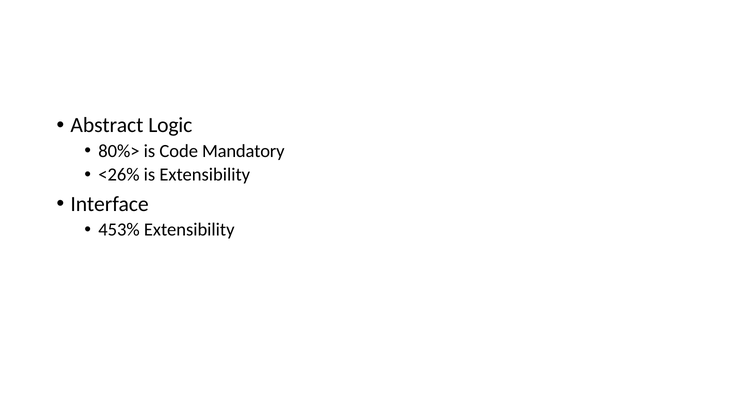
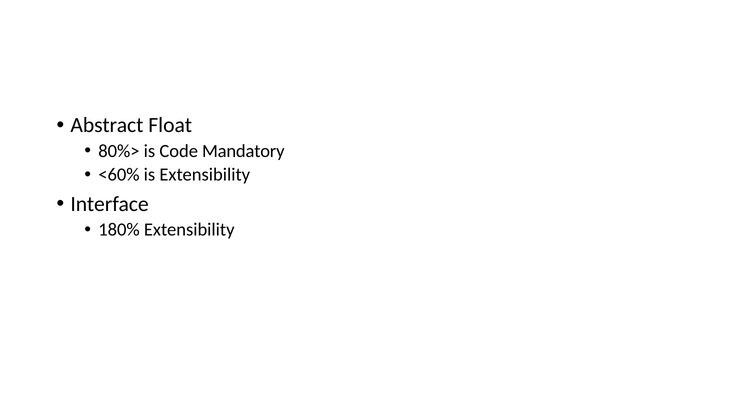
Logic: Logic -> Float (170, 125)
<26%: <26% -> <60% (119, 175)
453%: 453% -> 180% (119, 230)
